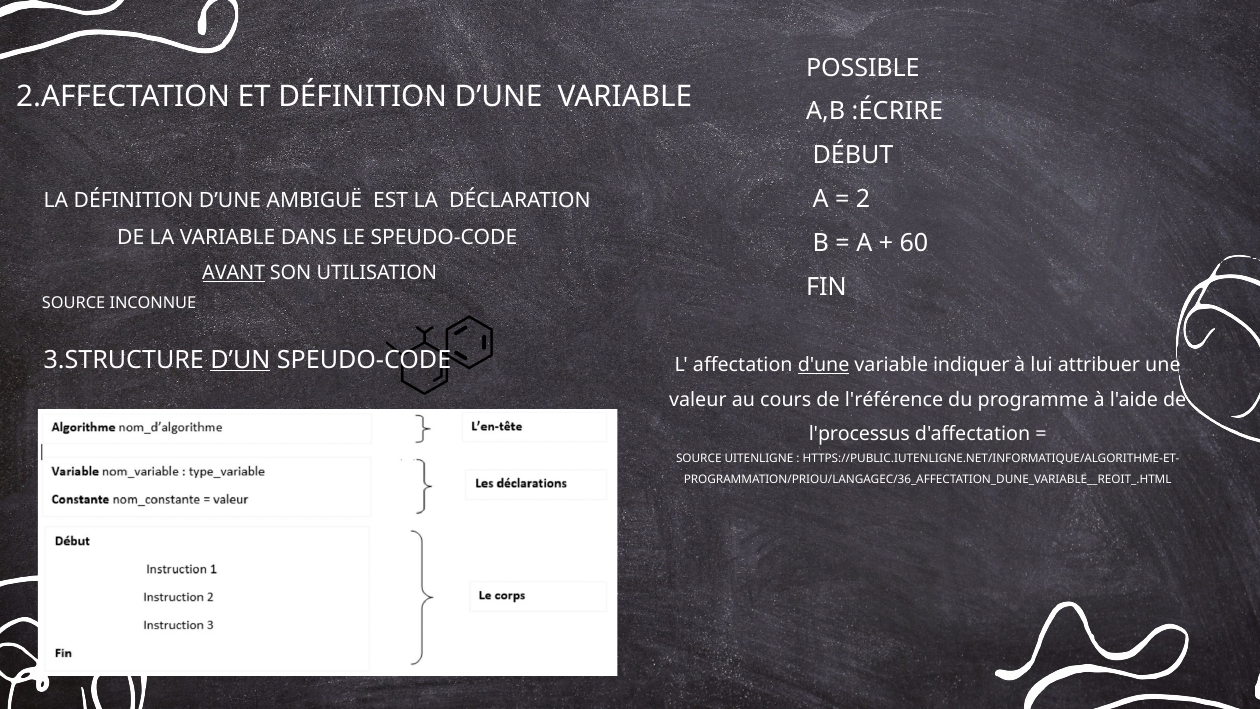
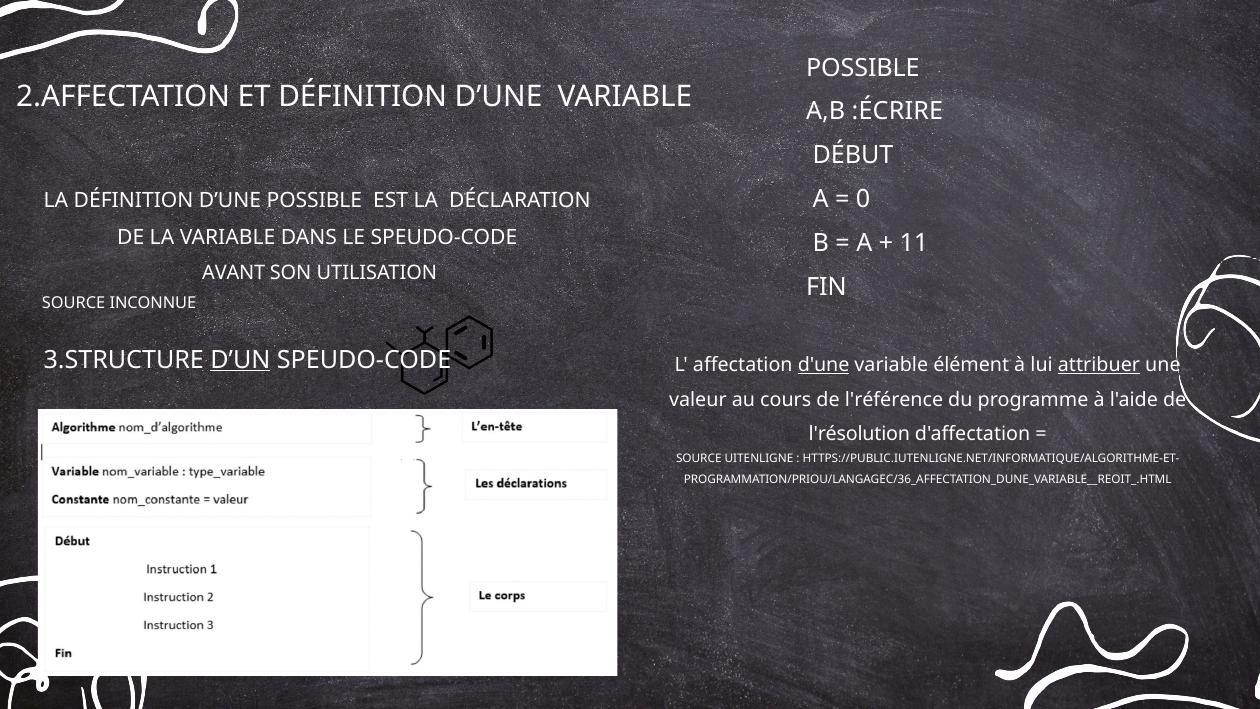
2: 2 -> 0 (863, 199)
D’UNE AMBIGUË: AMBIGUË -> POSSIBLE (314, 200)
60: 60 -> 11 (914, 243)
AVANT underline: present -> none (234, 273)
indiquer: indiquer -> élément (971, 365)
attribuer underline: none -> present (1099, 365)
l'processus: l'processus -> l'résolution (859, 434)
